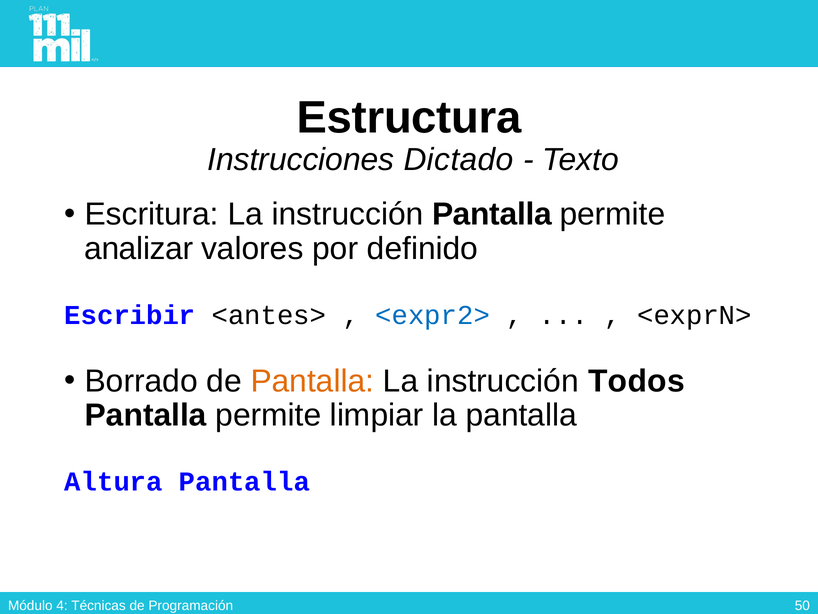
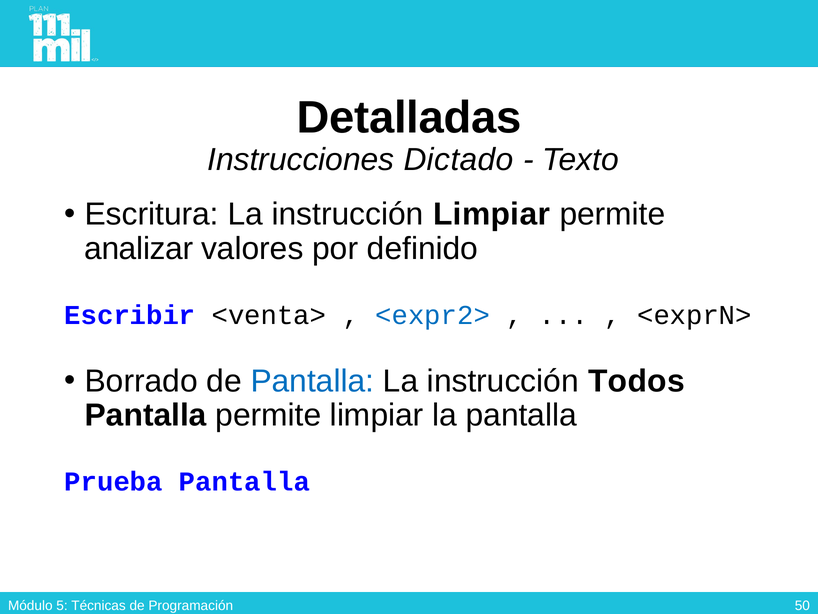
Estructura: Estructura -> Detalladas (409, 118)
instrucción Pantalla: Pantalla -> Limpiar (492, 214)
<antes>: <antes> -> <venta> (269, 315)
Pantalla colour: orange -> blue (312, 381)
Altura: Altura -> Prueba (114, 481)
4: 4 -> 5 (62, 605)
